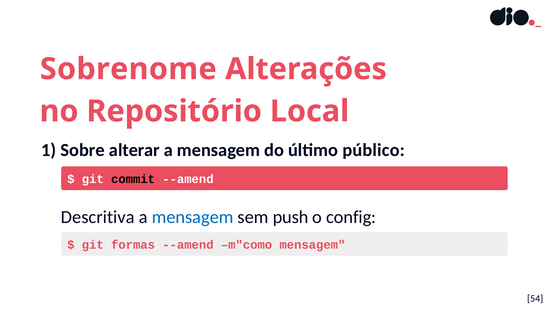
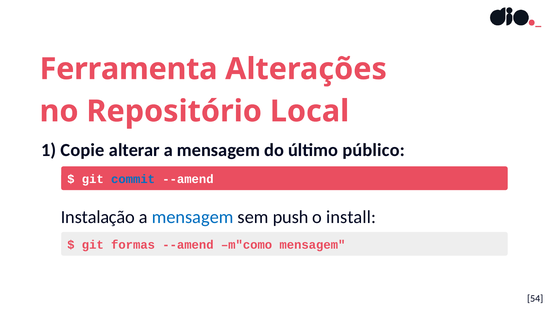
Sobrenome: Sobrenome -> Ferramenta (129, 69)
Sobre: Sobre -> Copie (83, 150)
commit colour: black -> blue (133, 179)
Descritiva: Descritiva -> Instalação (98, 217)
config: config -> install (351, 217)
